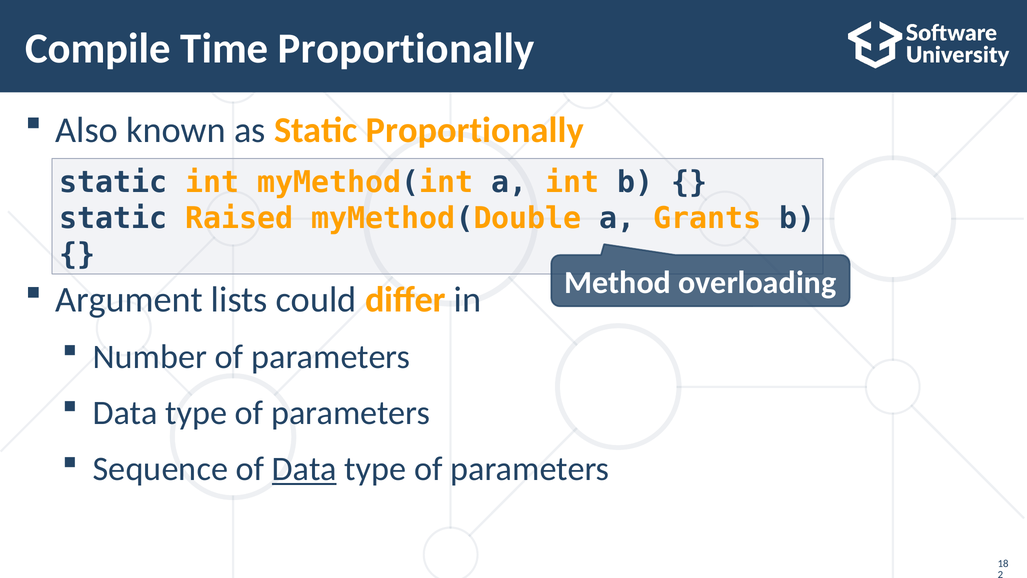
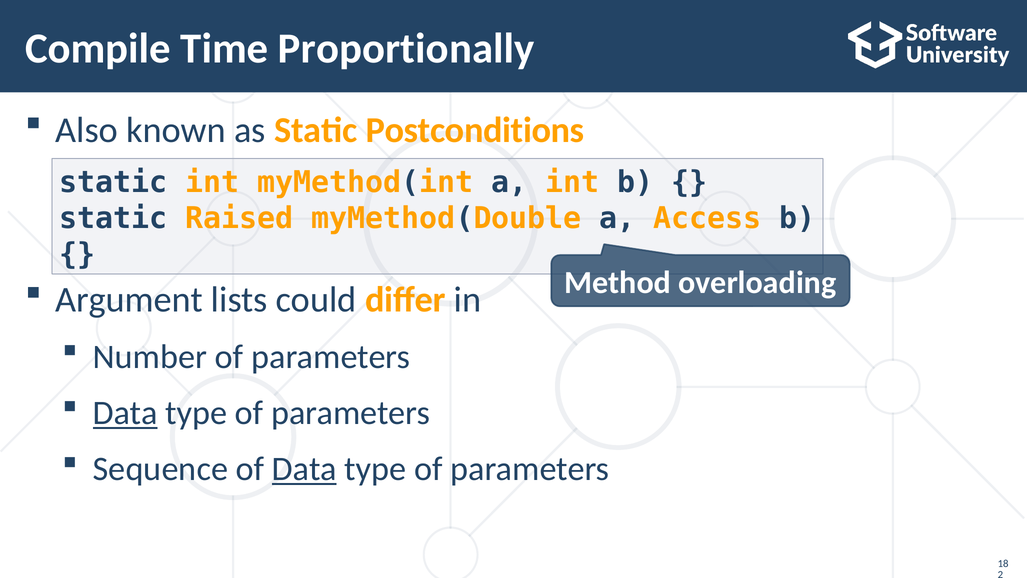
Static Proportionally: Proportionally -> Postconditions (475, 130)
Grants: Grants -> Access (707, 218)
Data underline: none -> present (125, 413)
